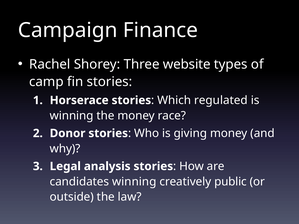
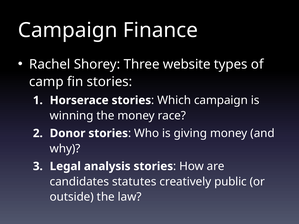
Which regulated: regulated -> campaign (221, 100)
candidates winning: winning -> statutes (134, 182)
